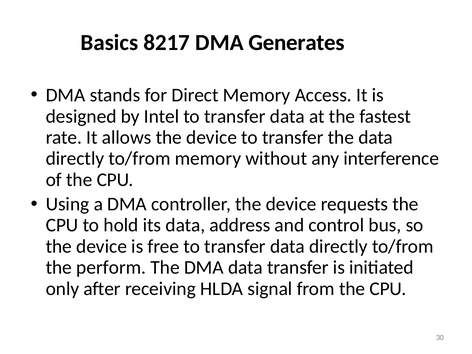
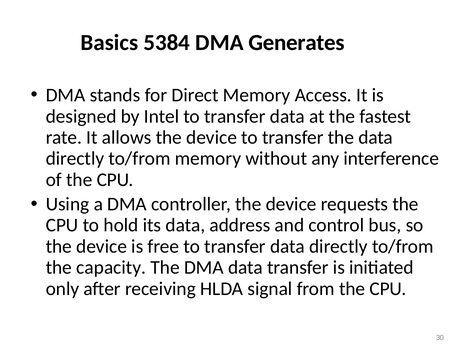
8217: 8217 -> 5384 (167, 43)
perform: perform -> capacity (111, 268)
